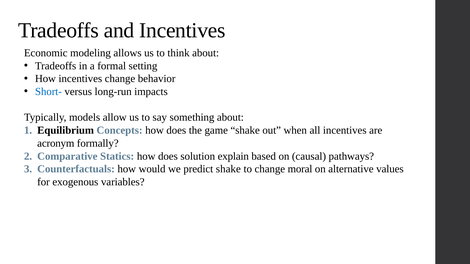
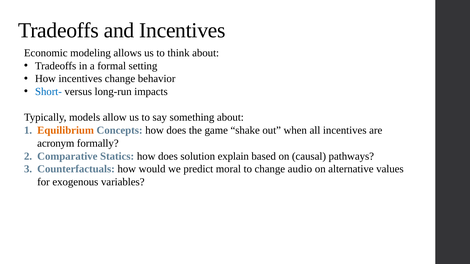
Equilibrium colour: black -> orange (66, 131)
predict shake: shake -> moral (228, 169)
moral: moral -> audio (300, 169)
